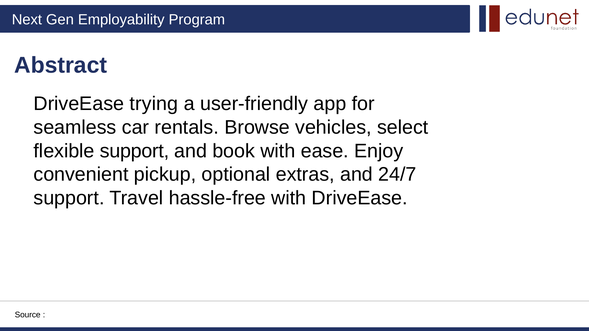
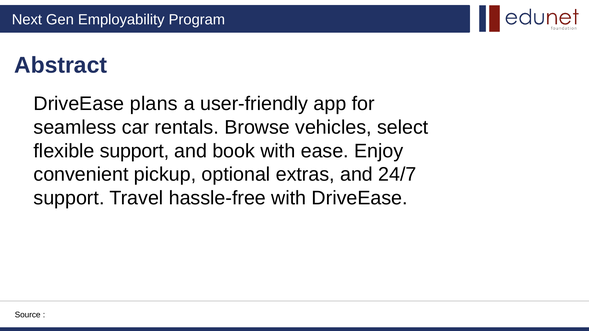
trying: trying -> plans (154, 104)
